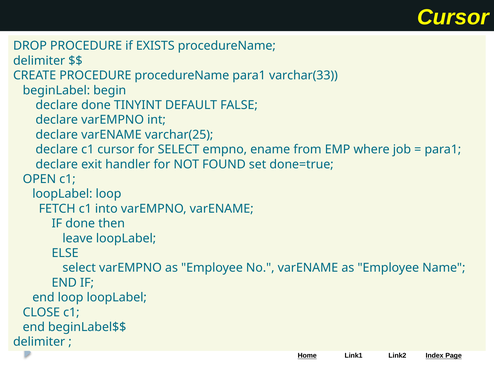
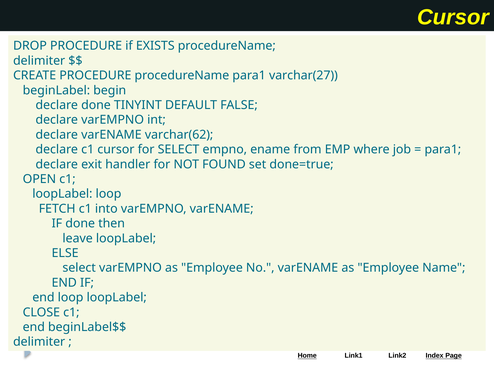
varchar(33: varchar(33 -> varchar(27 (303, 76)
varchar(25: varchar(25 -> varchar(62 (179, 135)
